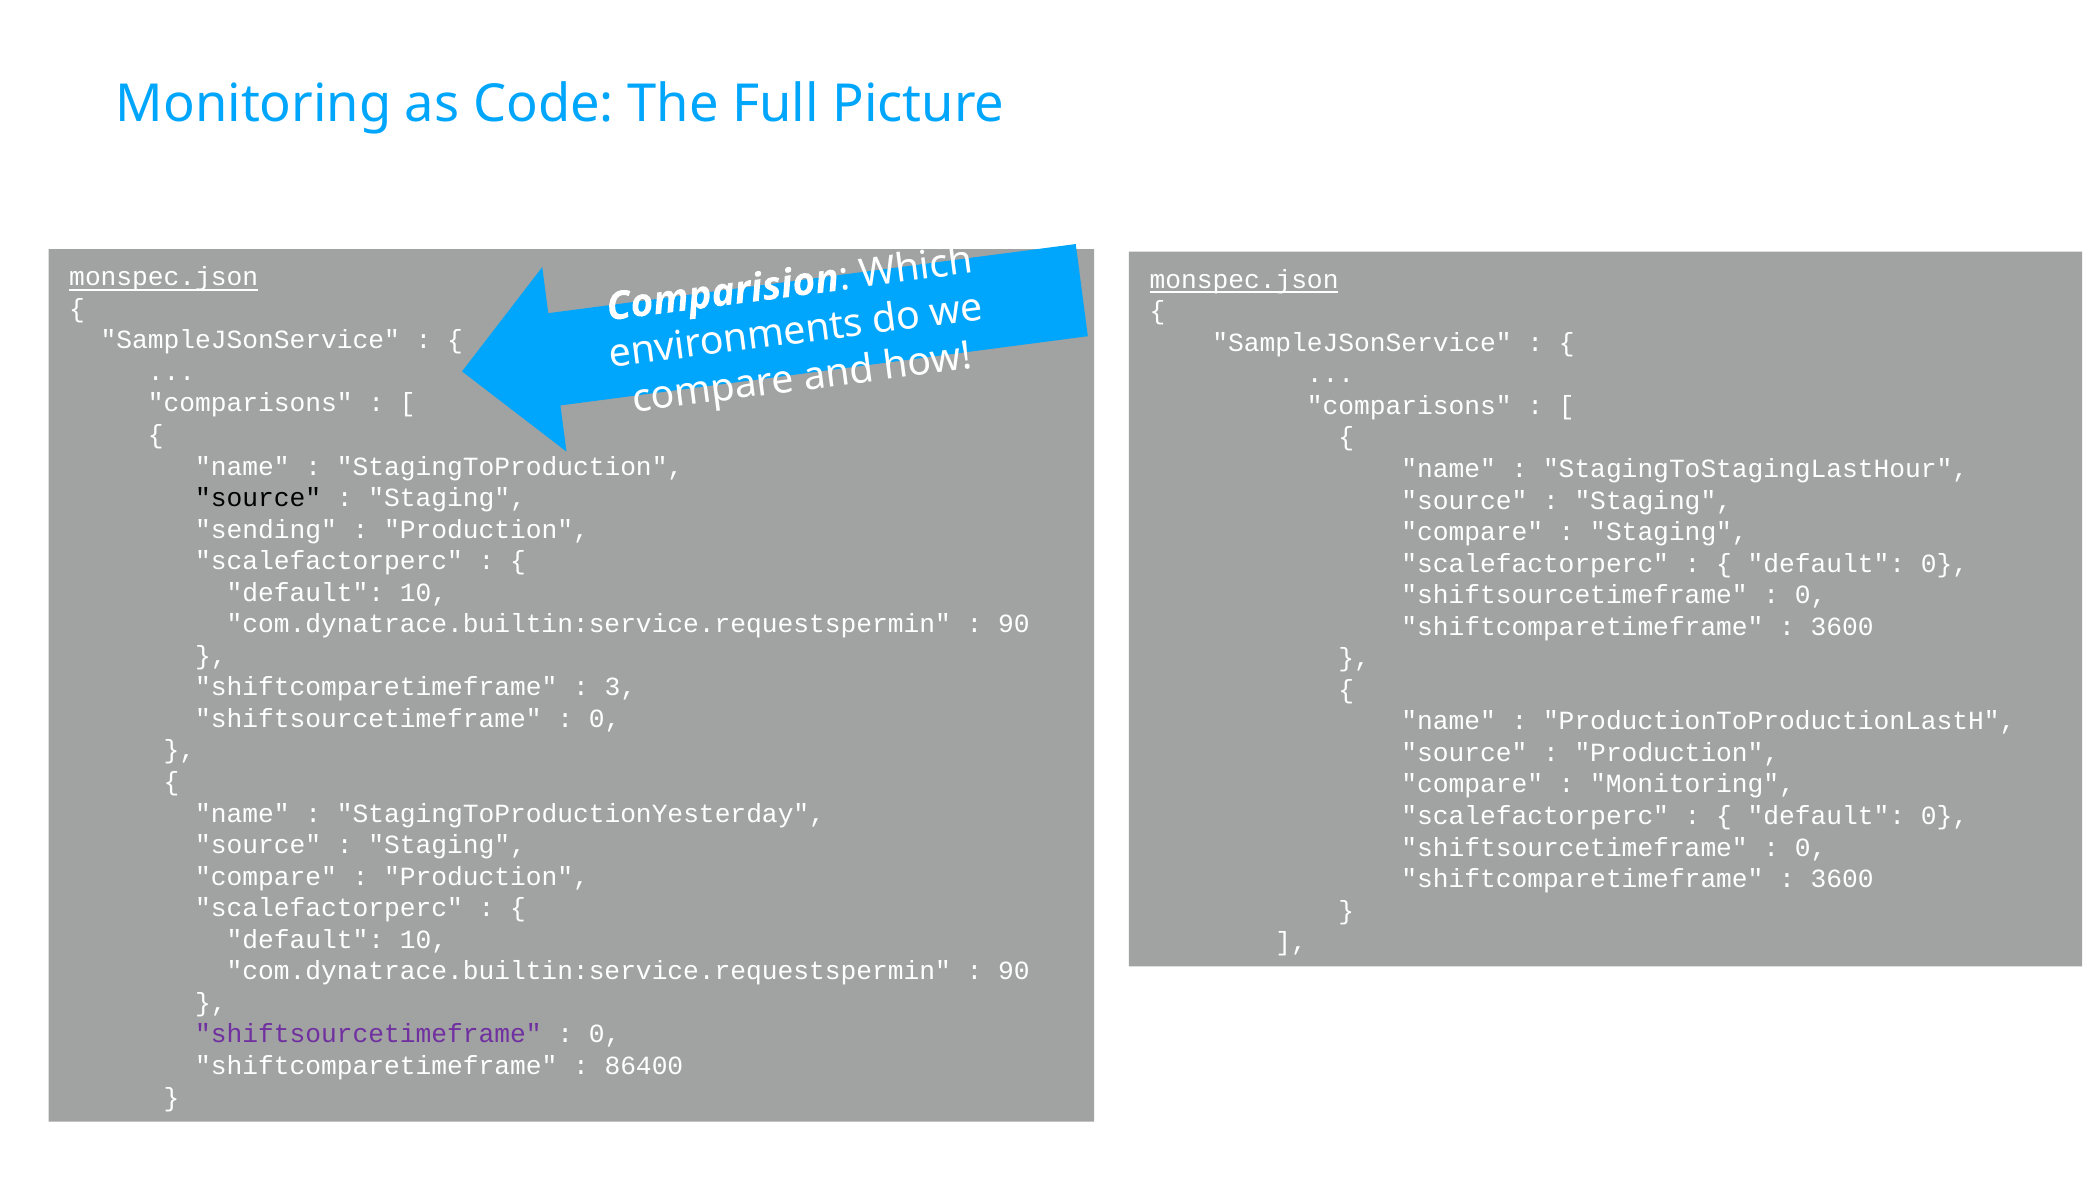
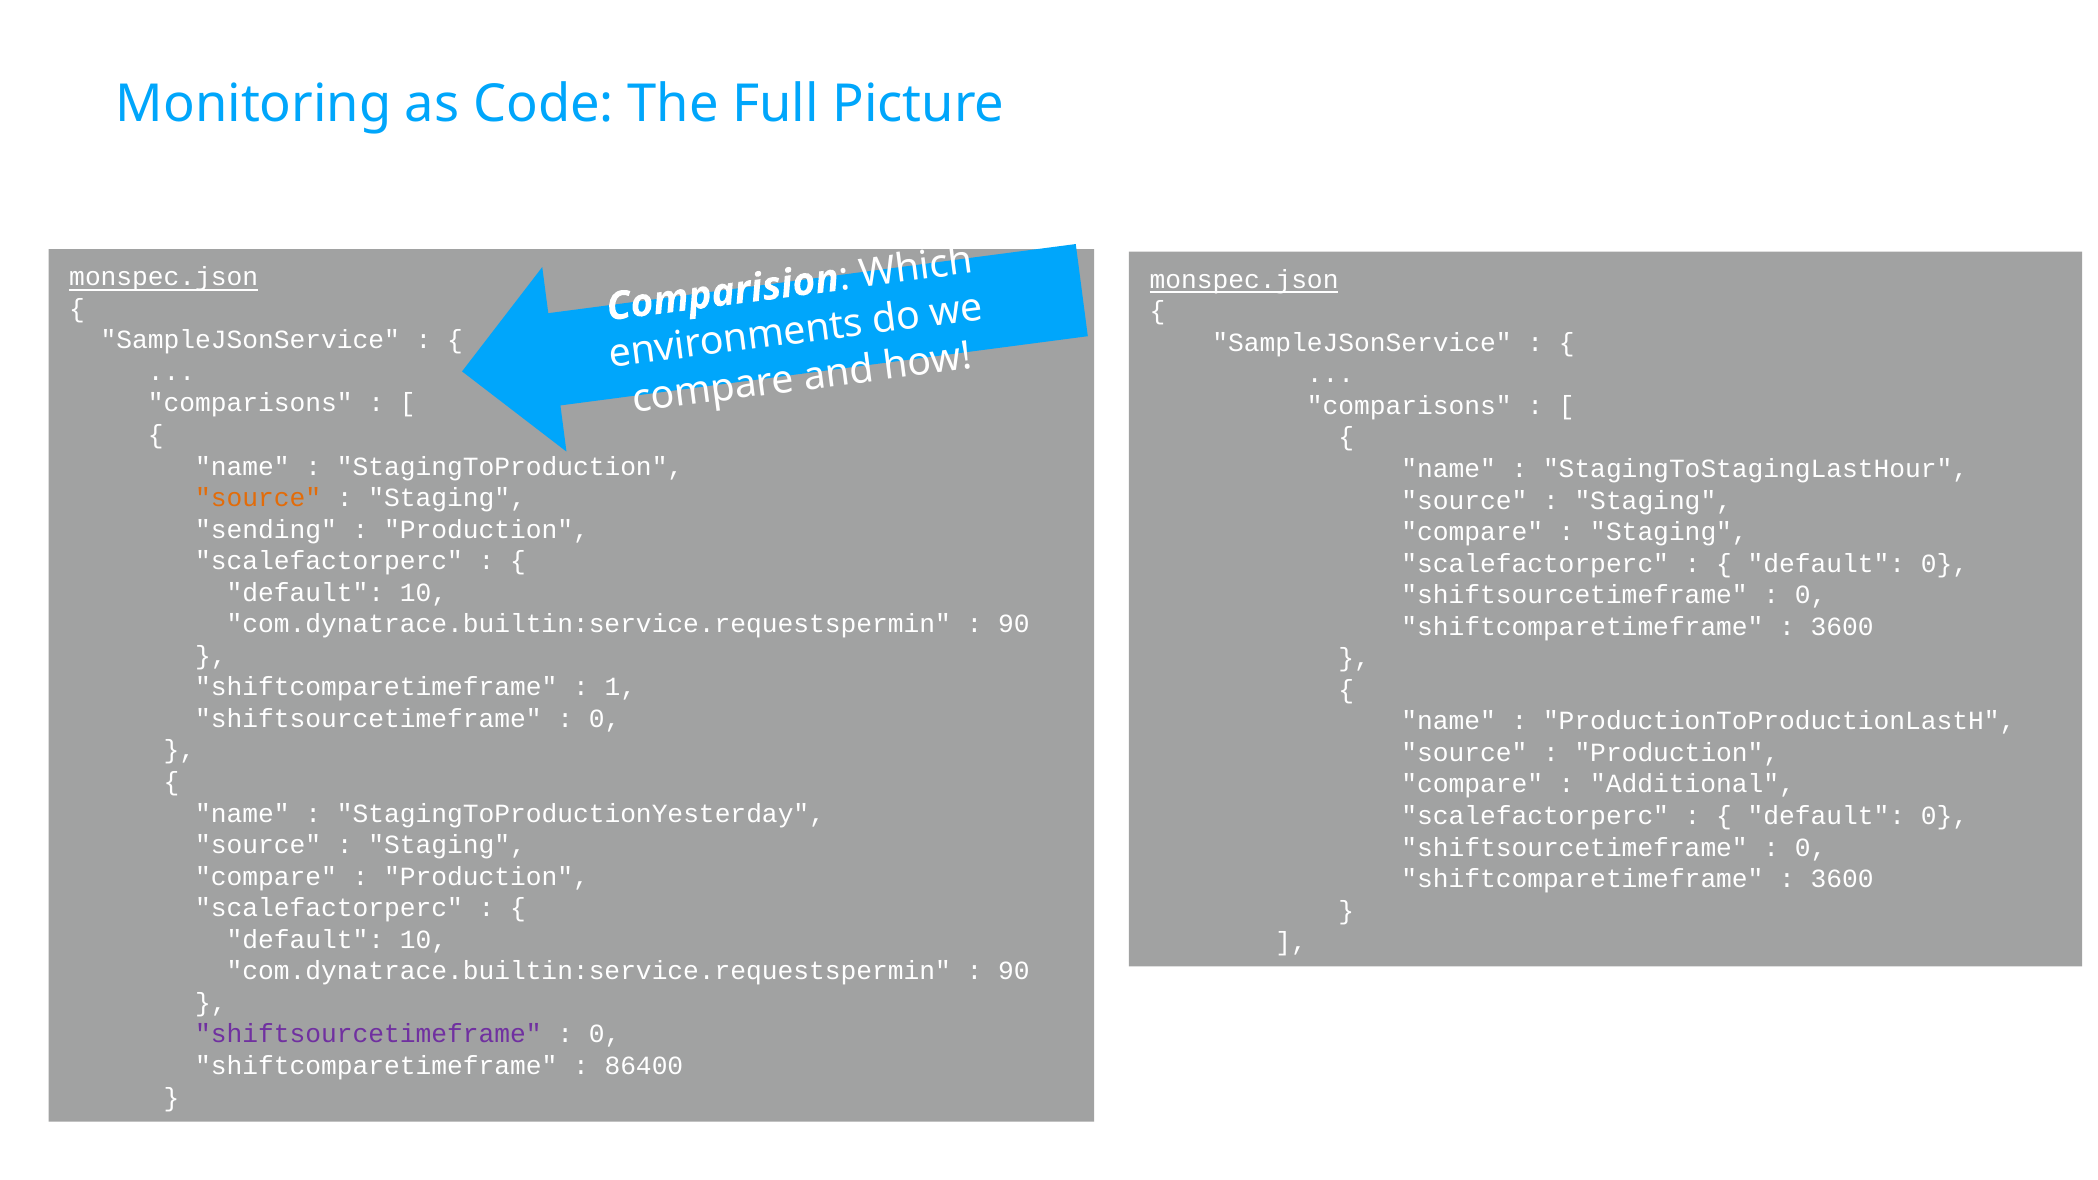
source colour: black -> orange (258, 498)
3: 3 -> 1 (620, 687)
Monitoring: Monitoring -> Additional (1693, 784)
